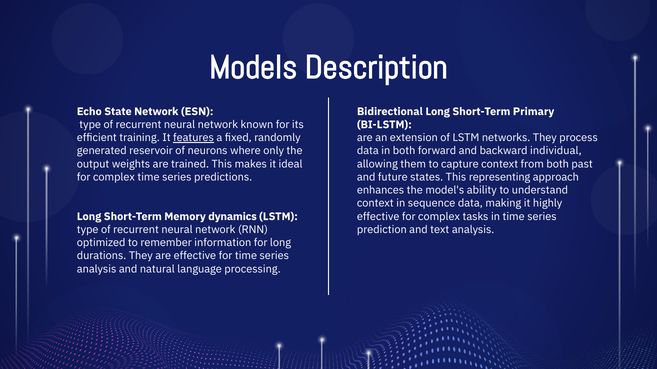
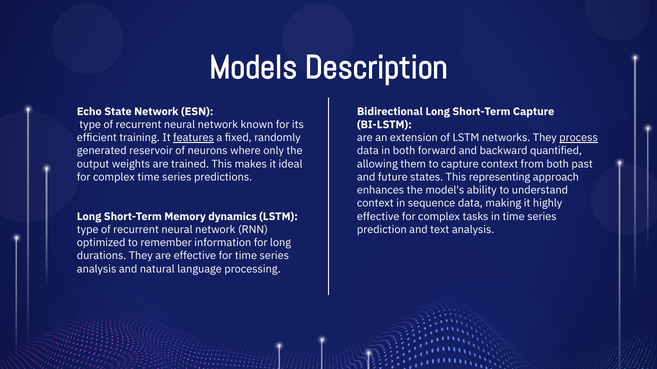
Short-Term Primary: Primary -> Capture (534, 112)
process underline: none -> present (579, 138)
individual: individual -> quantified (556, 151)
